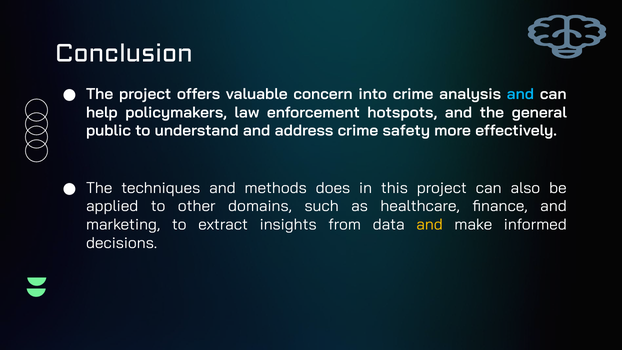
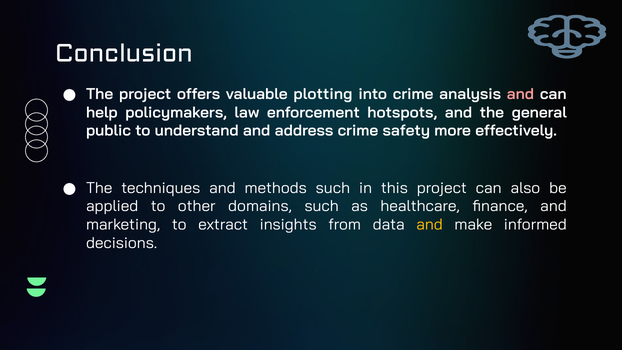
concern: concern -> plotting (323, 94)
and colour: light blue -> pink (520, 94)
methods does: does -> such (333, 188)
